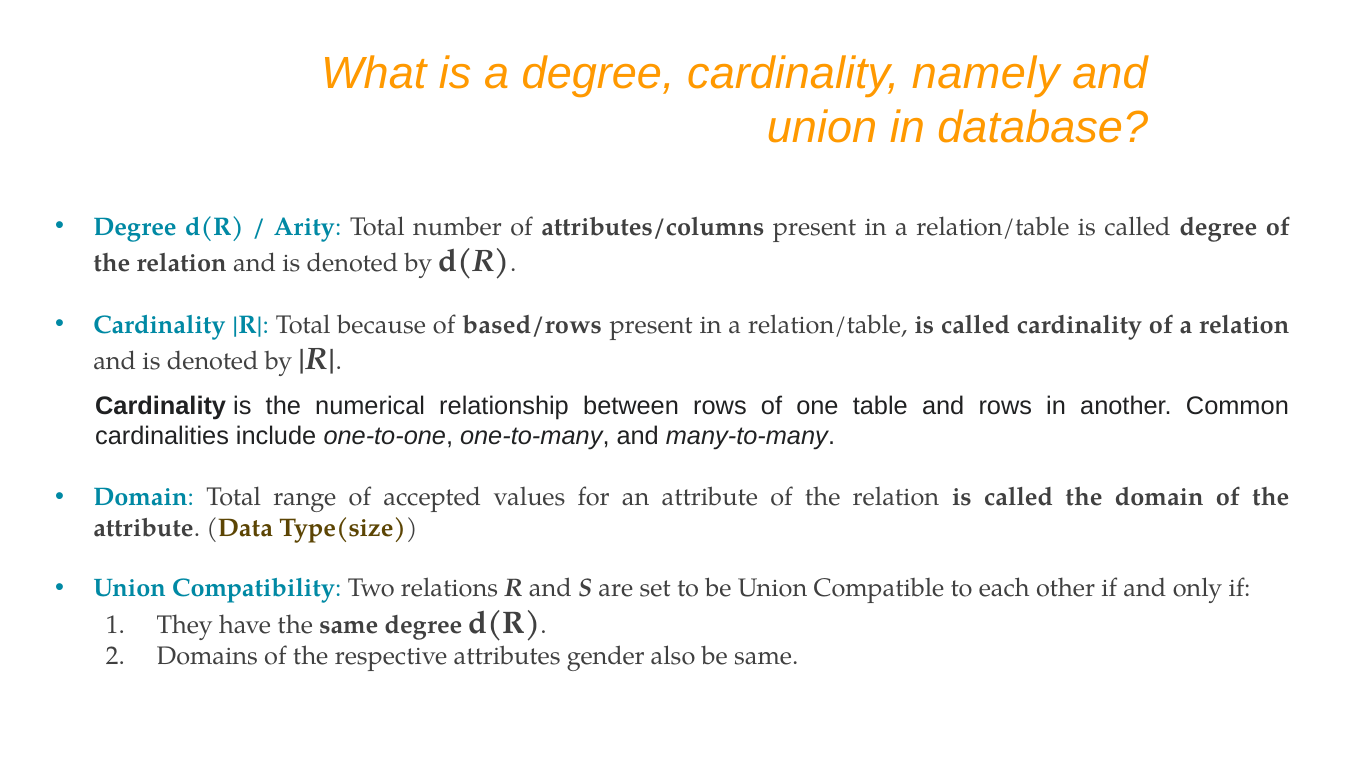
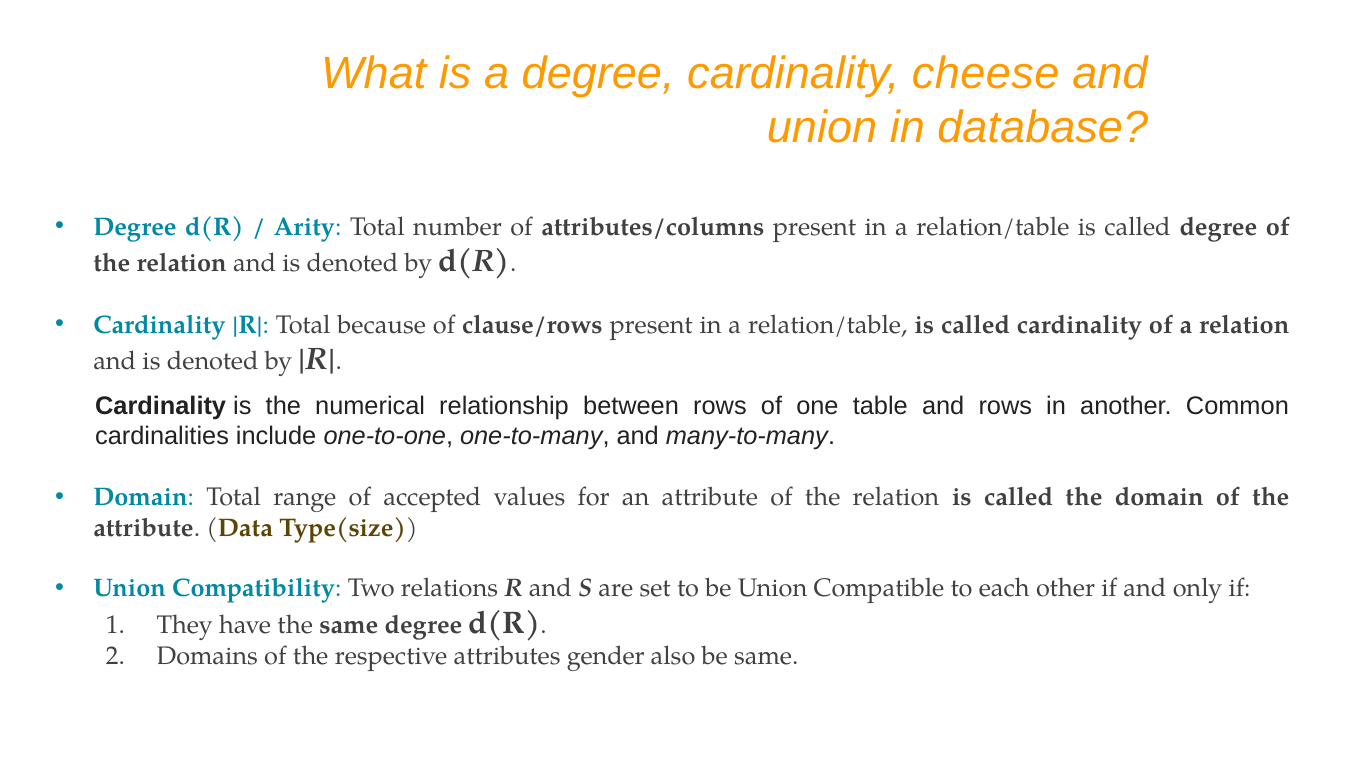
namely: namely -> cheese (986, 73)
based/rows: based/rows -> clause/rows (532, 325)
